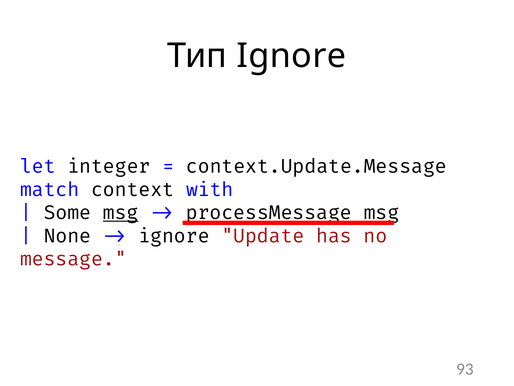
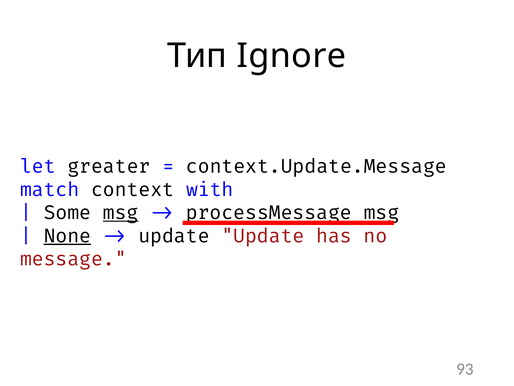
integer: integer -> greater (109, 166)
None underline: none -> present (67, 236)
ignore: ignore -> update (174, 236)
